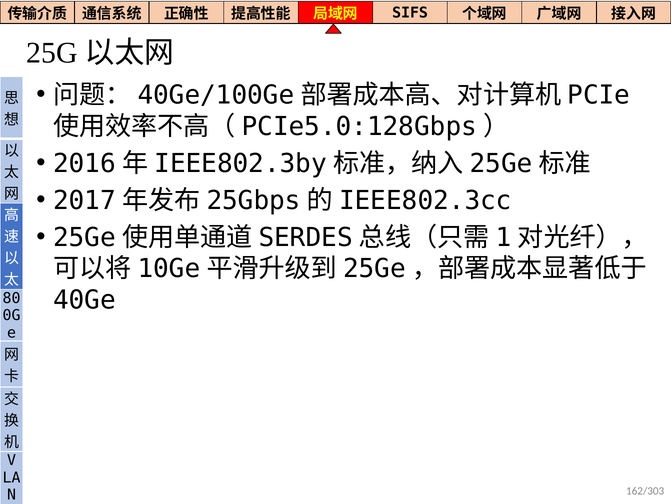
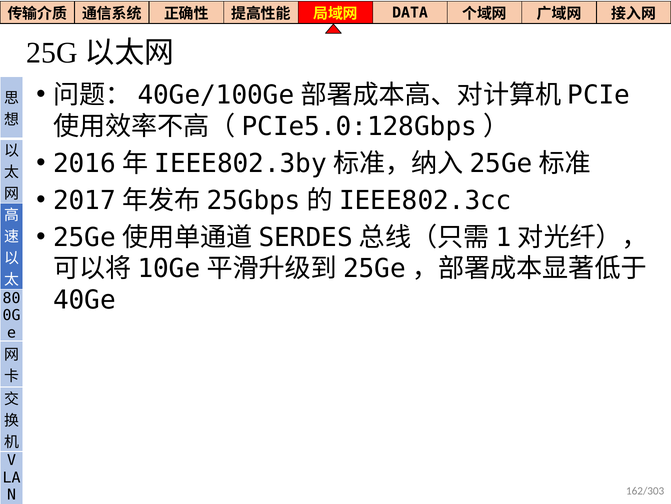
SIFS: SIFS -> DATA (410, 13)
